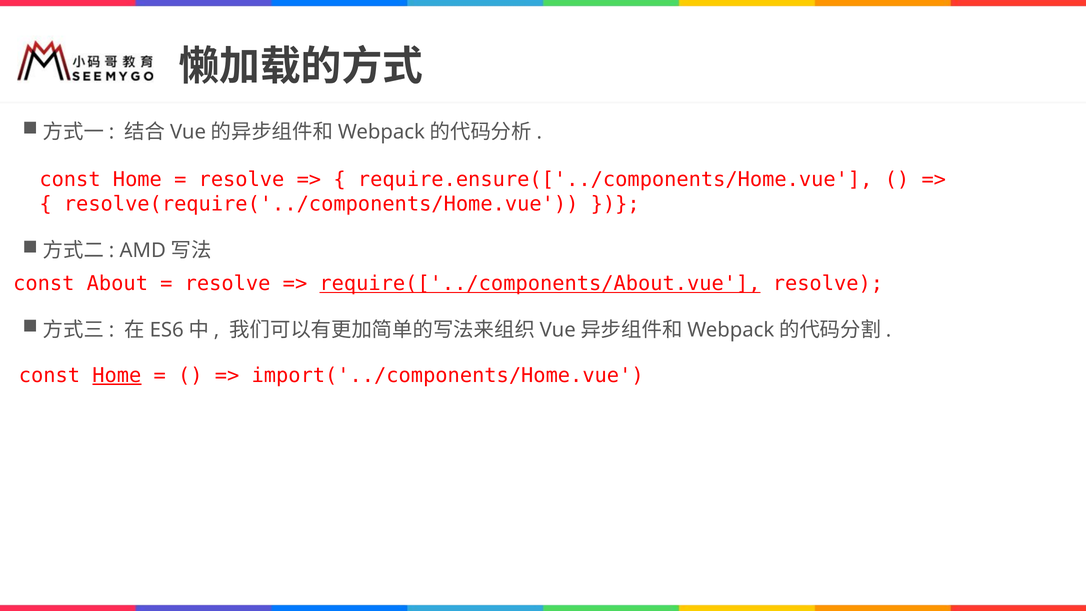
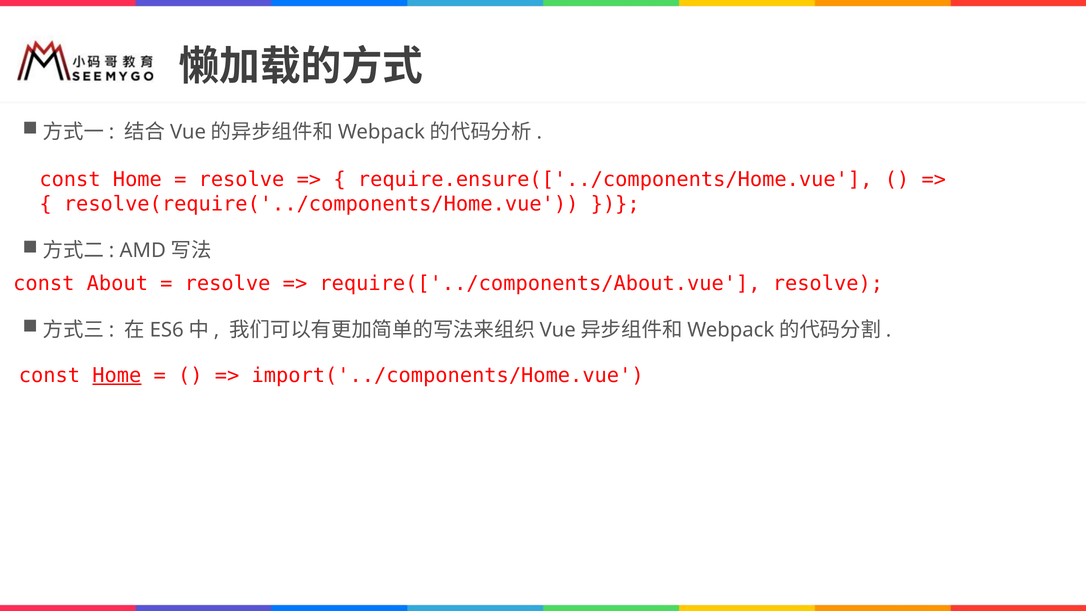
require(['../components/About.vue underline: present -> none (540, 284)
